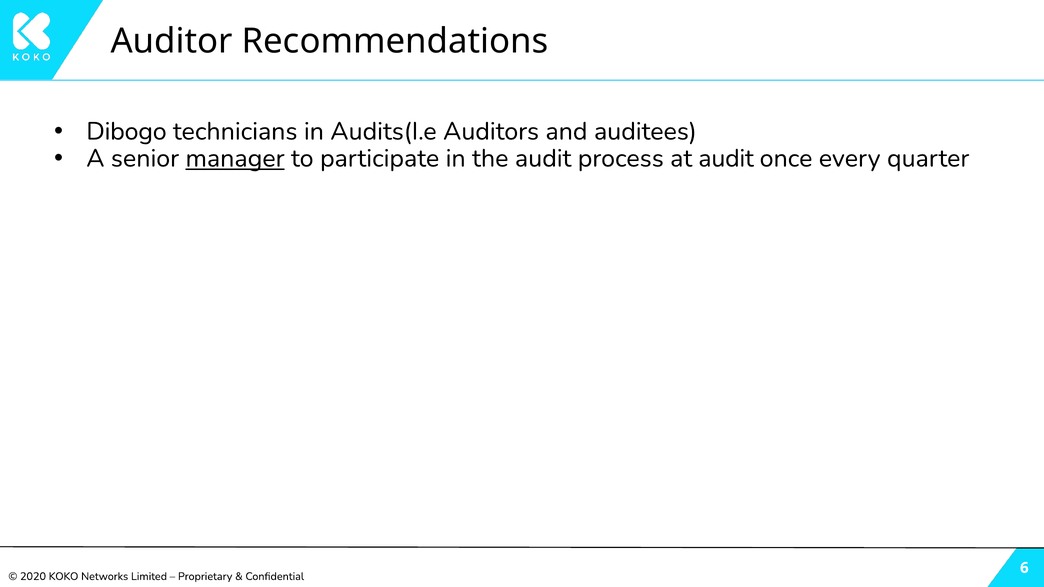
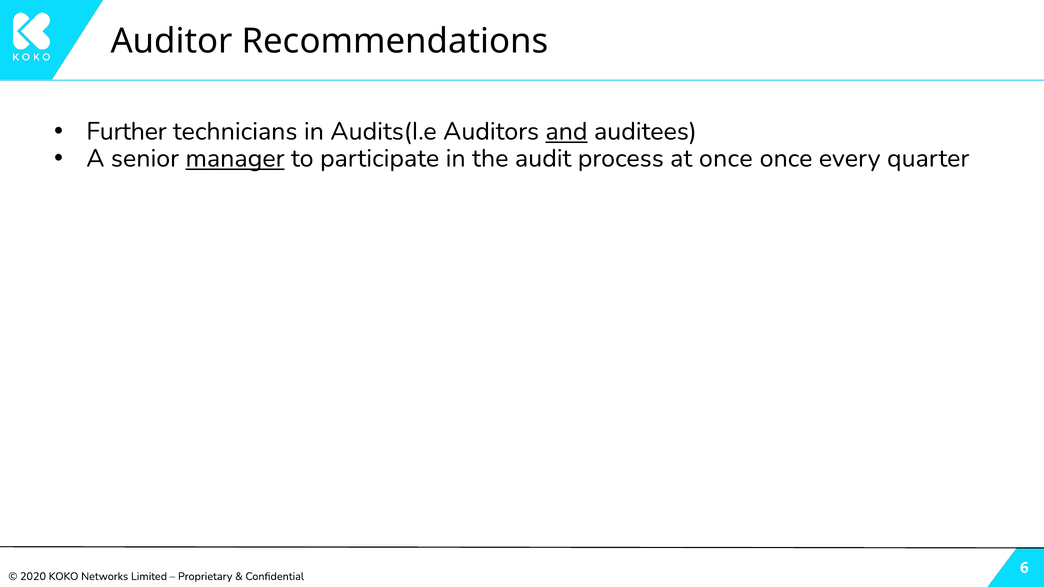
Dibogo: Dibogo -> Further (126, 131)
and underline: none -> present (566, 131)
at audit: audit -> once (726, 158)
